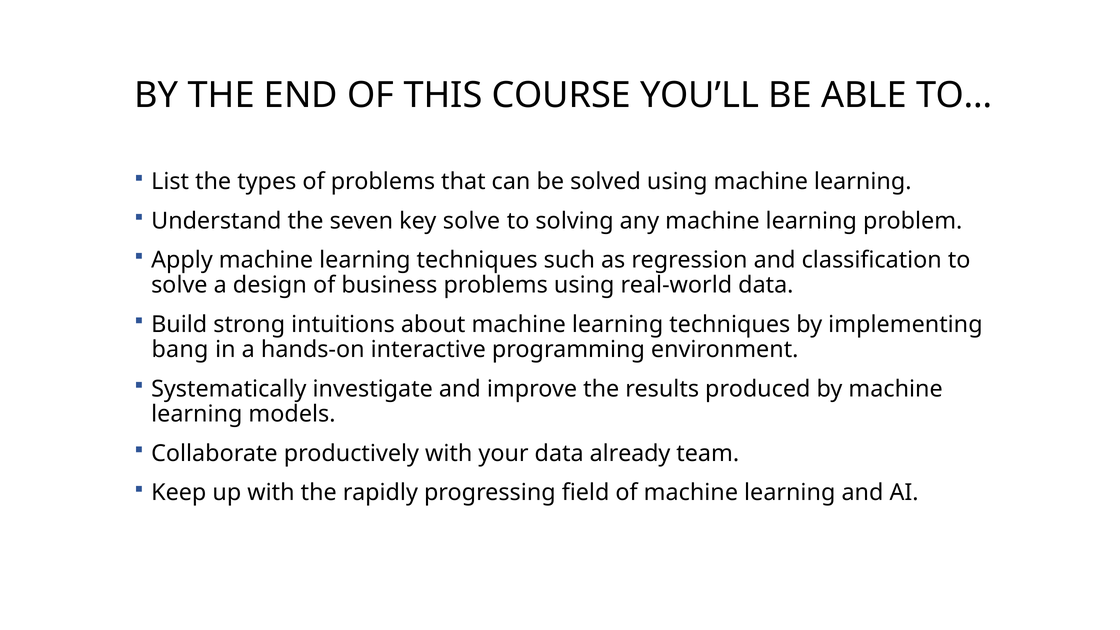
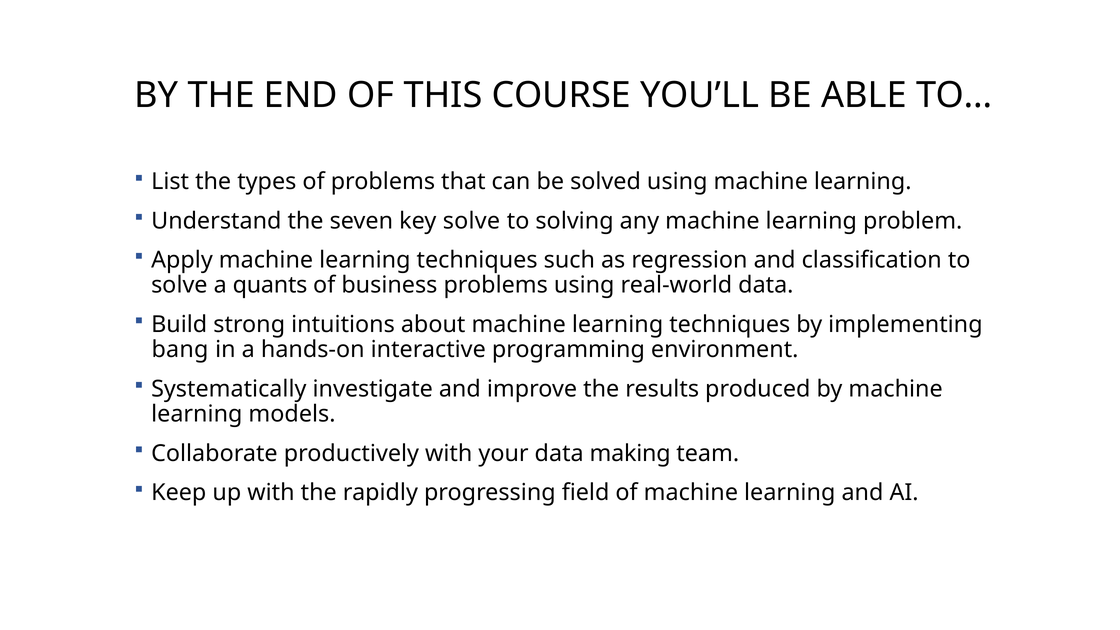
design: design -> quants (270, 285)
already: already -> making (630, 453)
